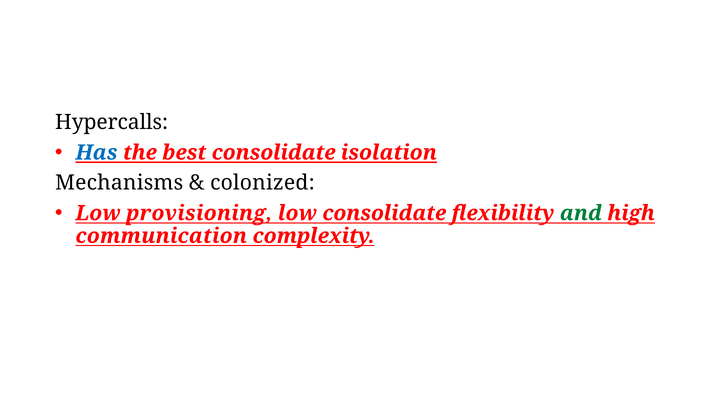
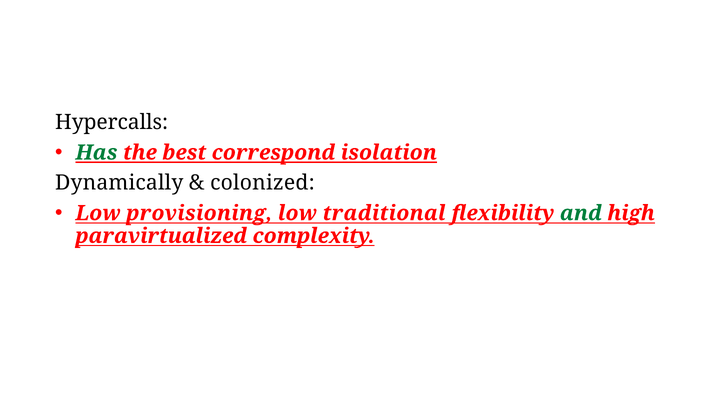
Has colour: blue -> green (97, 152)
best consolidate: consolidate -> correspond (274, 152)
Mechanisms: Mechanisms -> Dynamically (119, 183)
low consolidate: consolidate -> traditional (384, 213)
communication: communication -> paravirtualized (161, 236)
